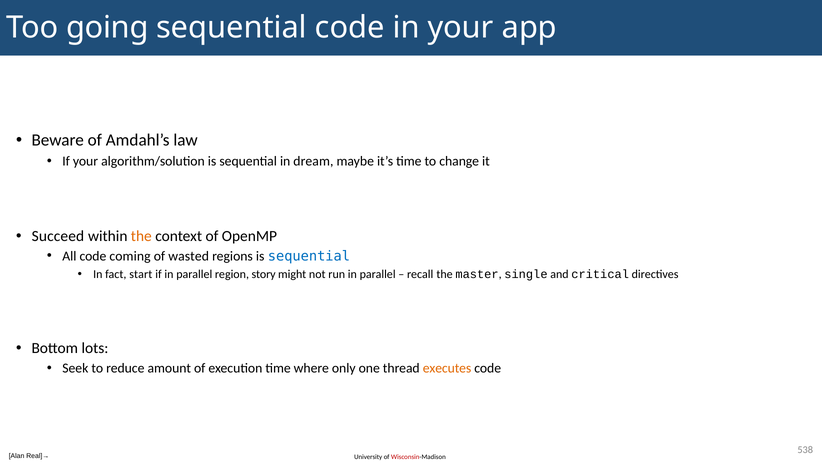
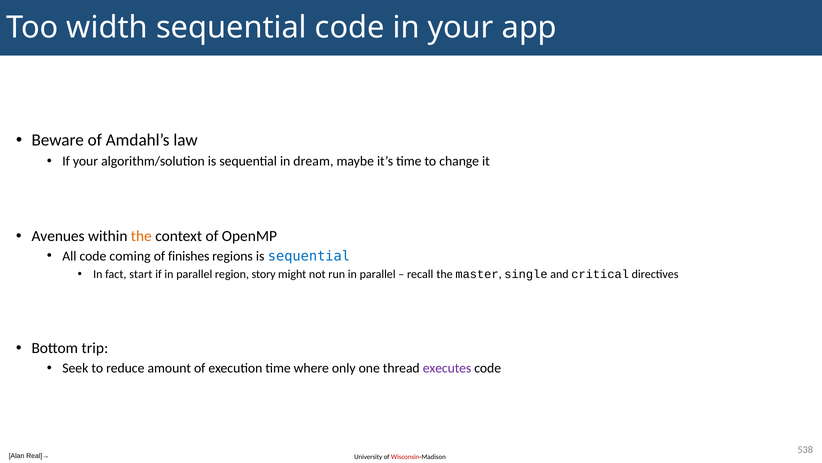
going: going -> width (107, 28)
Succeed: Succeed -> Avenues (58, 236)
wasted: wasted -> finishes (189, 256)
lots: lots -> trip (95, 348)
executes colour: orange -> purple (447, 368)
